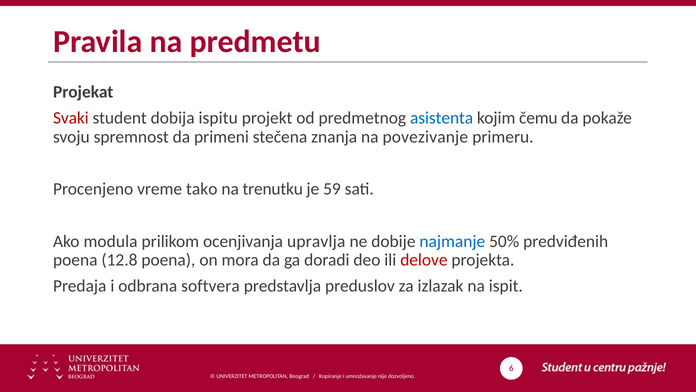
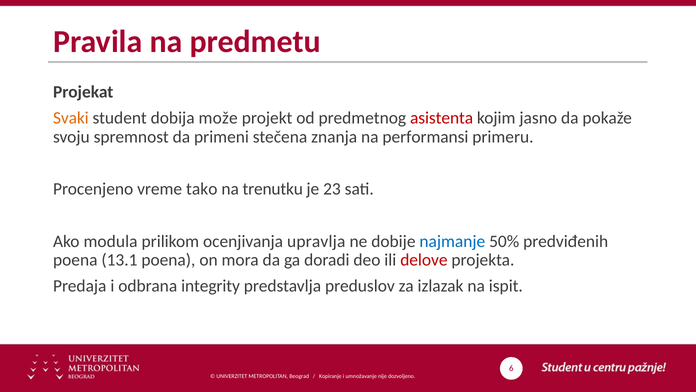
Svaki colour: red -> orange (71, 118)
ispitu: ispitu -> može (218, 118)
asistenta colour: blue -> red (442, 118)
čemu: čemu -> jasno (538, 118)
povezivanje: povezivanje -> performansi (425, 137)
59: 59 -> 23 (332, 189)
12.8: 12.8 -> 13.1 (119, 260)
softvera: softvera -> integrity (211, 286)
